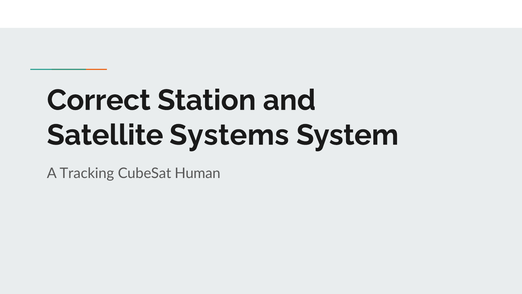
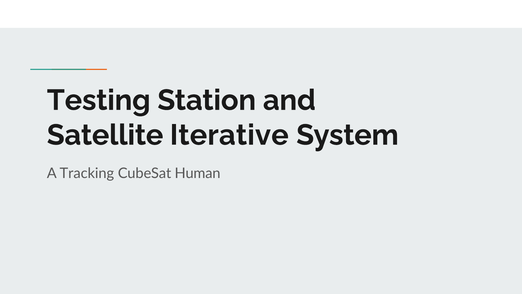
Correct: Correct -> Testing (99, 100)
Systems: Systems -> Iterative (229, 135)
